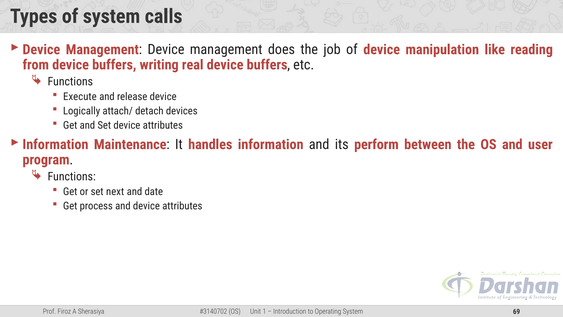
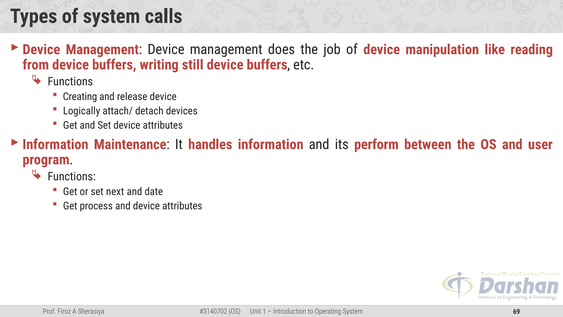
real: real -> still (193, 65)
Execute: Execute -> Creating (80, 97)
